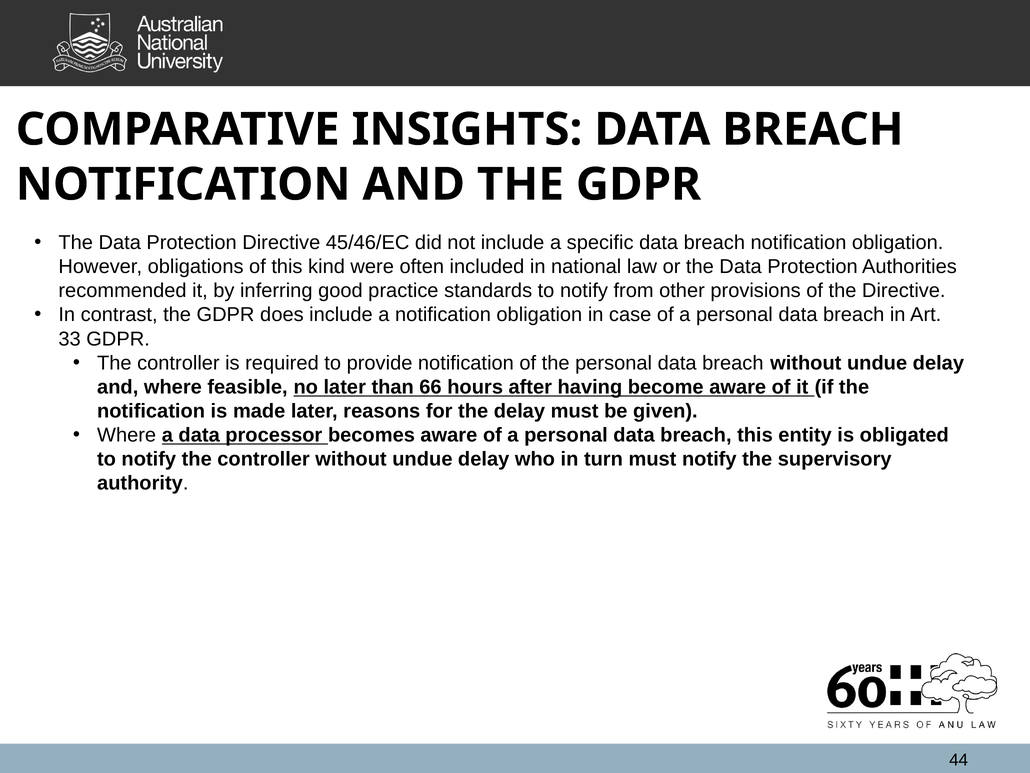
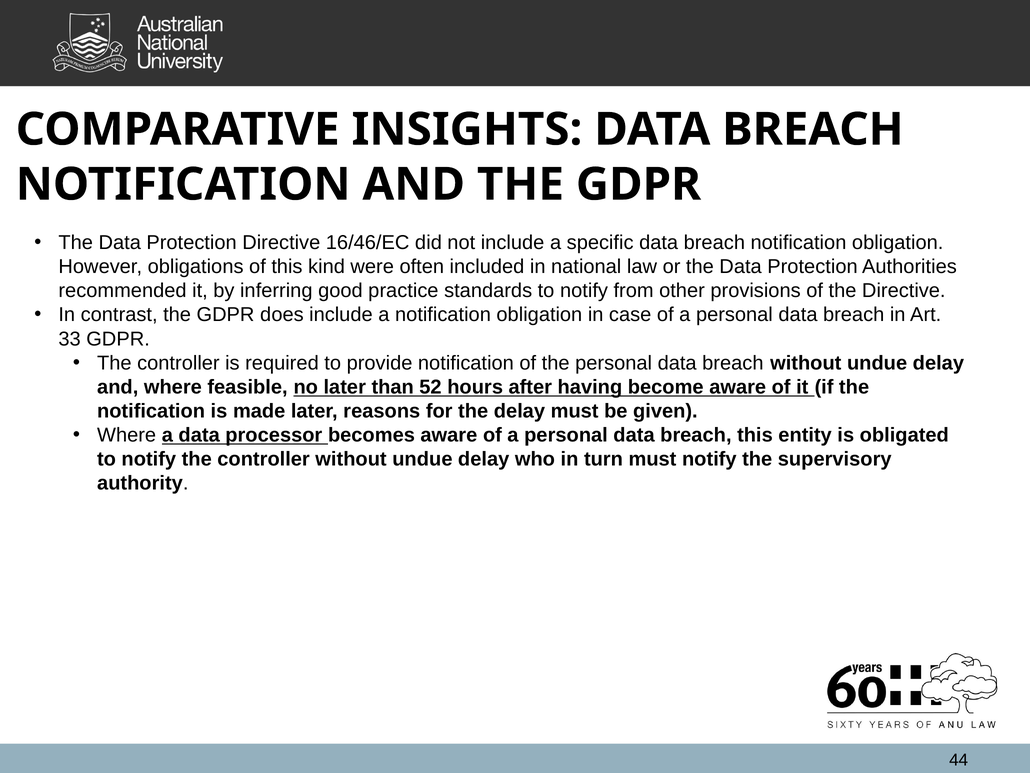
45/46/EC: 45/46/EC -> 16/46/EC (368, 243)
66: 66 -> 52 (430, 387)
